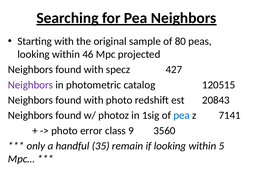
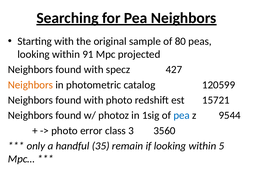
46: 46 -> 91 (88, 55)
Neighbors colour: purple -> orange (31, 85)
120515: 120515 -> 120599 (219, 85)
20843: 20843 -> 15721 (216, 101)
7141: 7141 -> 9544 (230, 116)
9: 9 -> 3 (131, 131)
